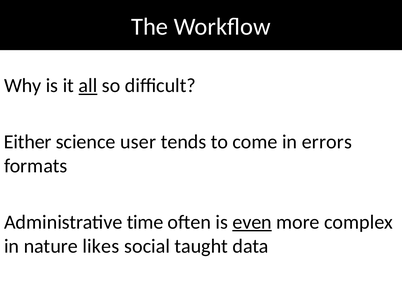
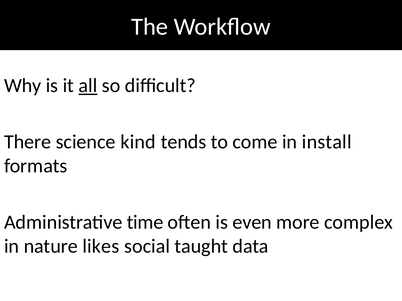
Either: Either -> There (28, 142)
user: user -> kind (138, 142)
errors: errors -> install (327, 142)
even underline: present -> none (252, 223)
